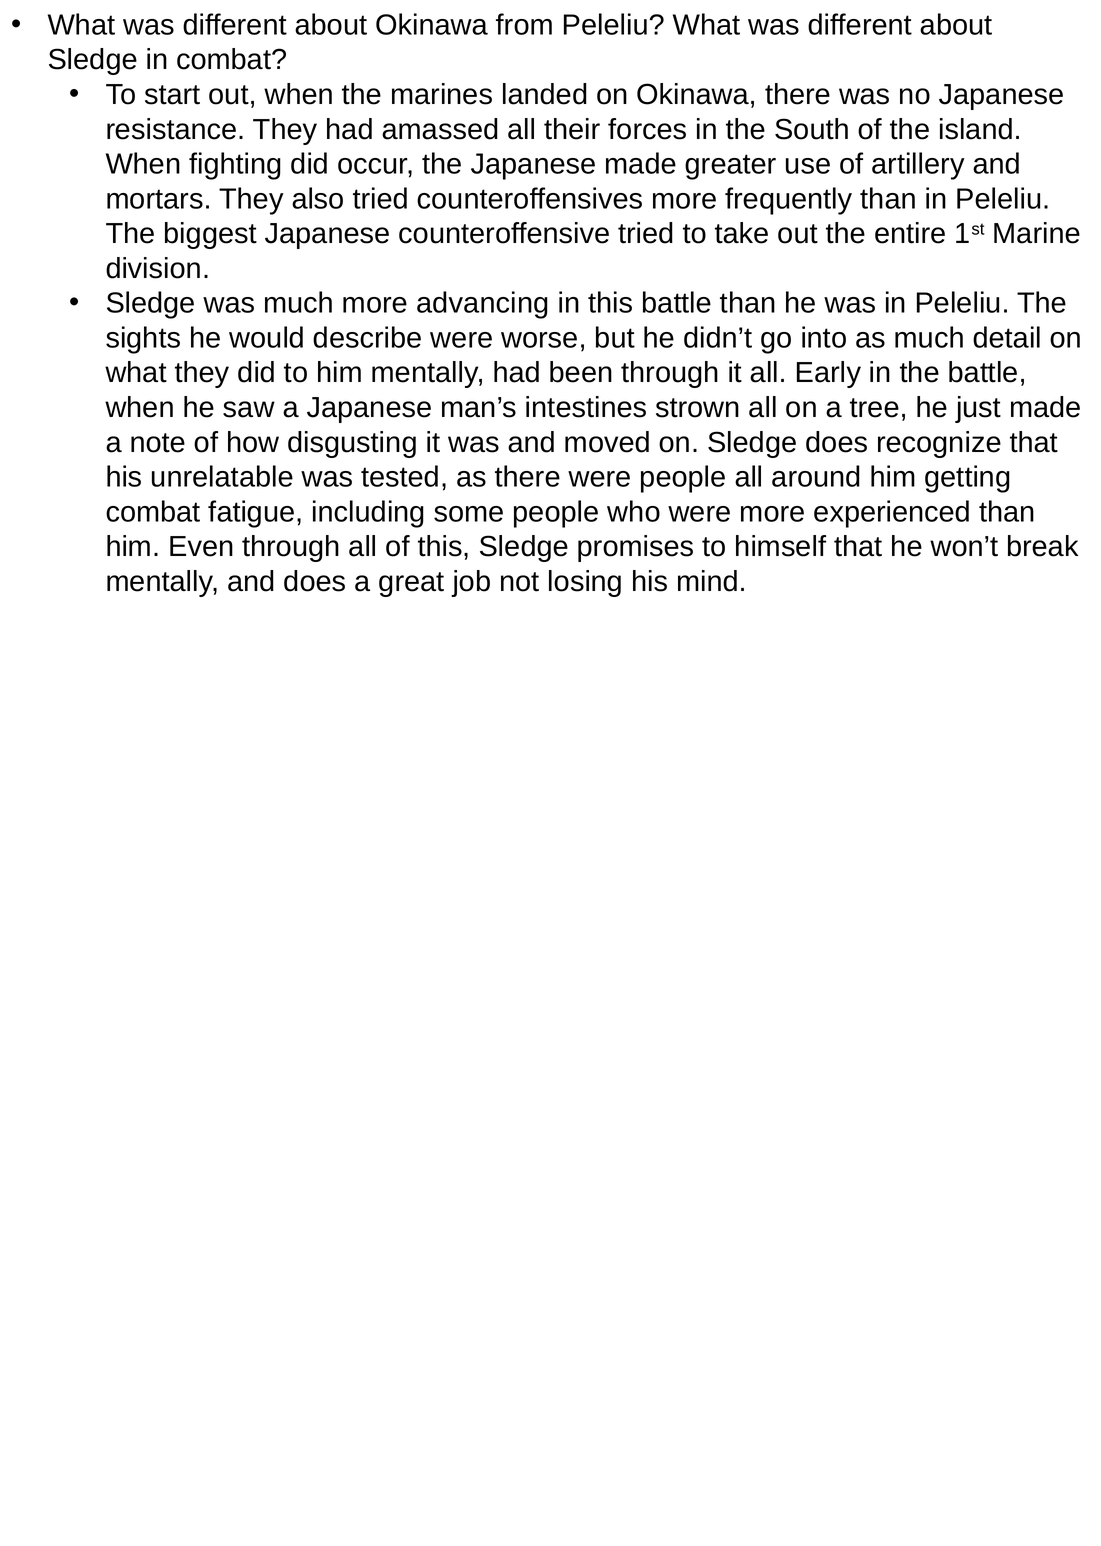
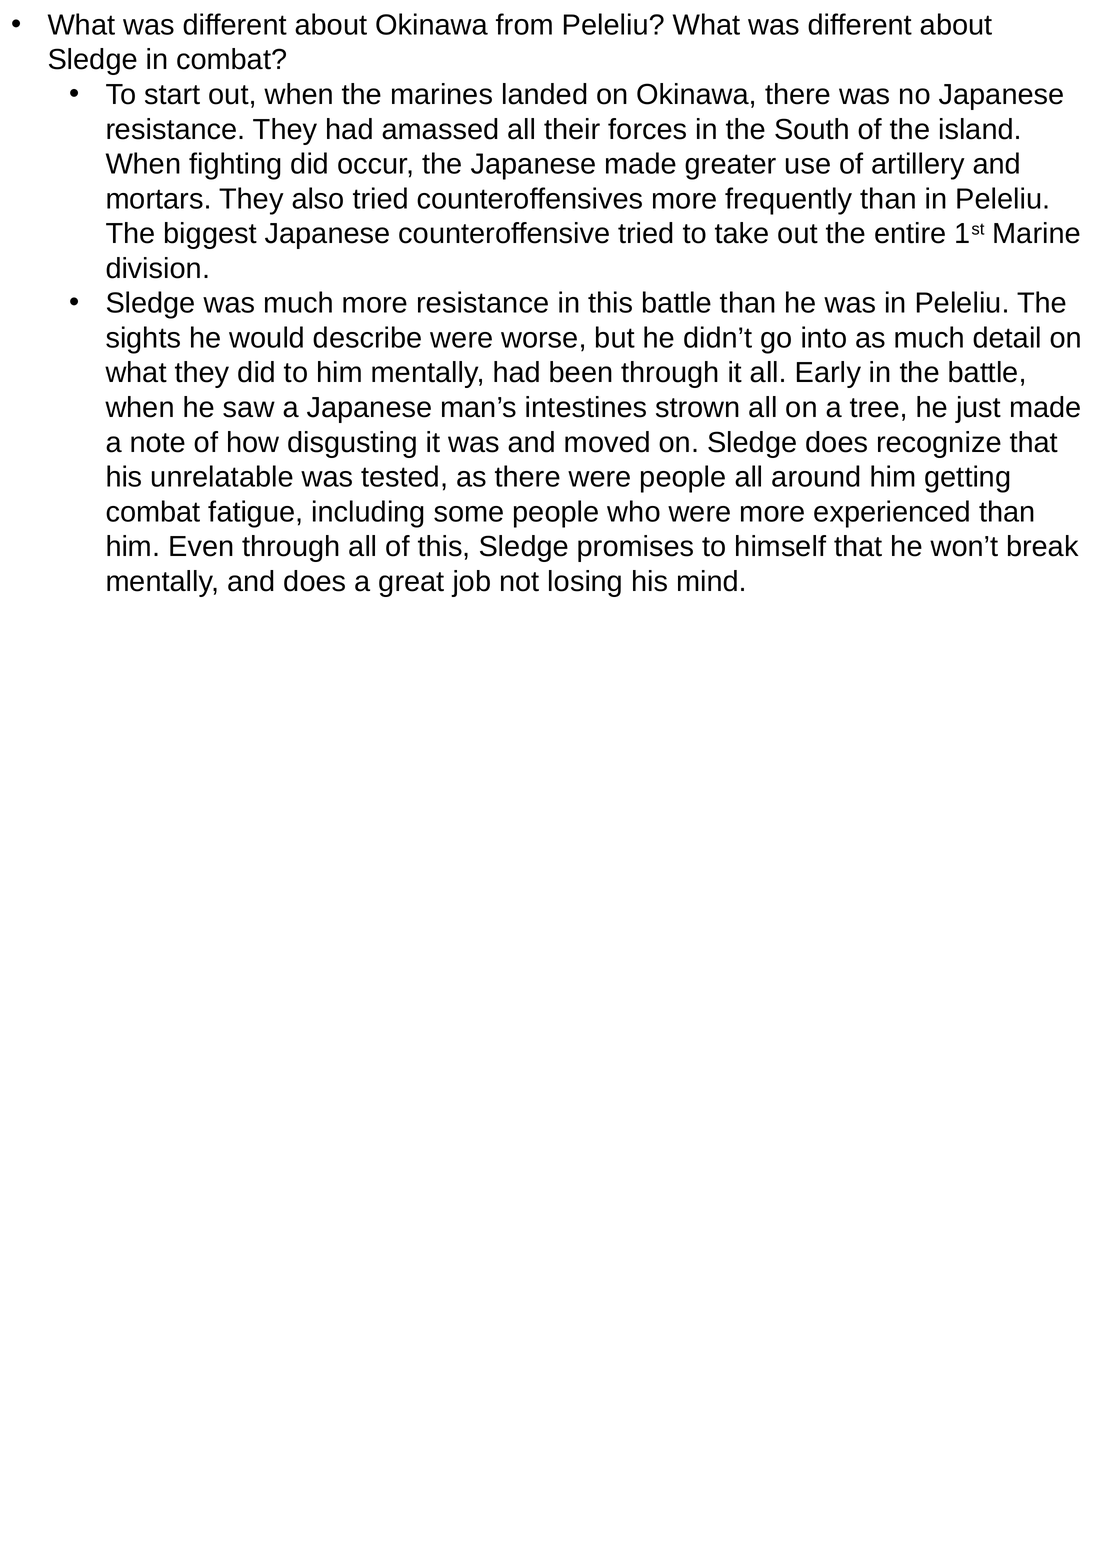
more advancing: advancing -> resistance (483, 303)
